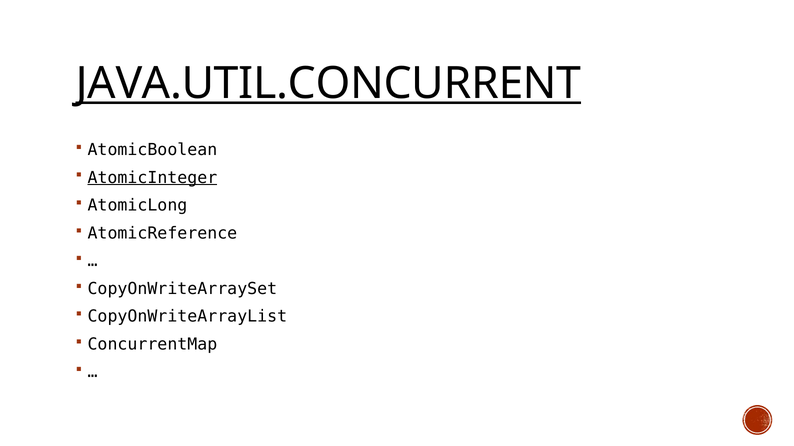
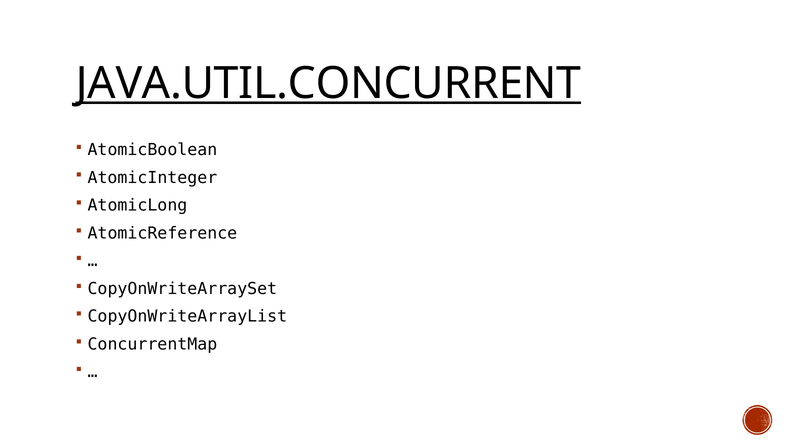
AtomicInteger underline: present -> none (152, 178)
